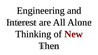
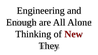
Interest: Interest -> Enough (21, 22)
Then: Then -> They (49, 46)
